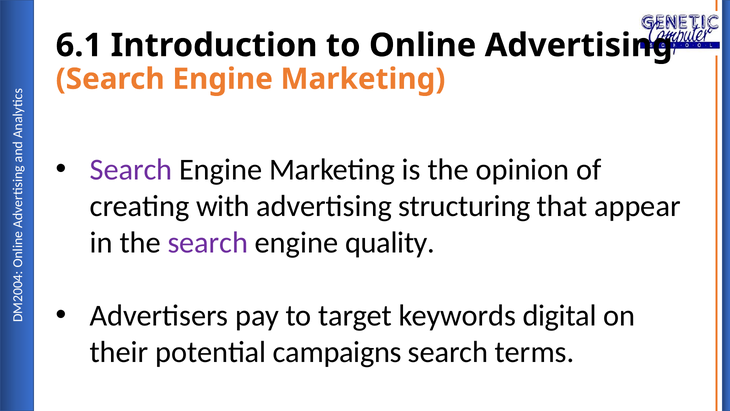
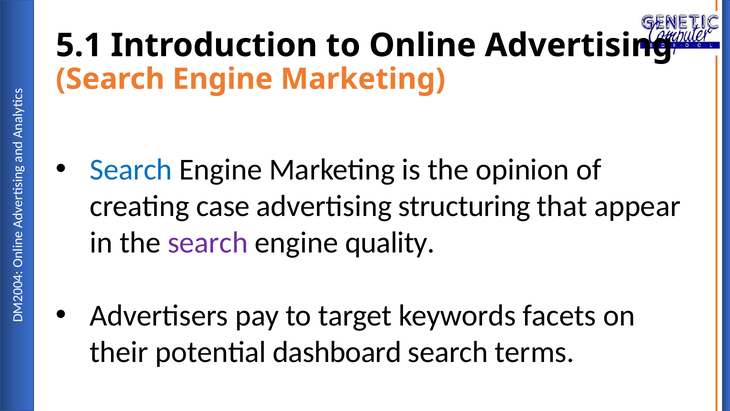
6.1: 6.1 -> 5.1 (79, 45)
Search colour: purple -> blue (131, 170)
with: with -> case (223, 206)
digital: digital -> facets (560, 316)
campaigns: campaigns -> dashboard (337, 352)
